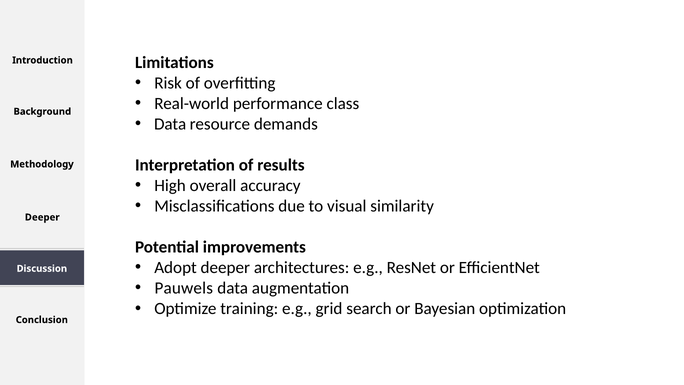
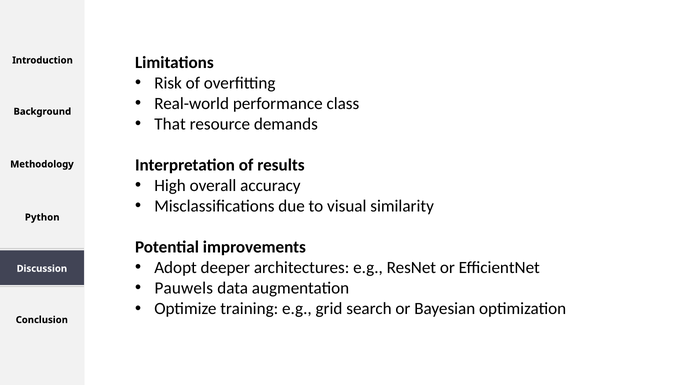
Data: Data -> That (170, 124)
Deeper: Deeper -> Python (42, 217)
